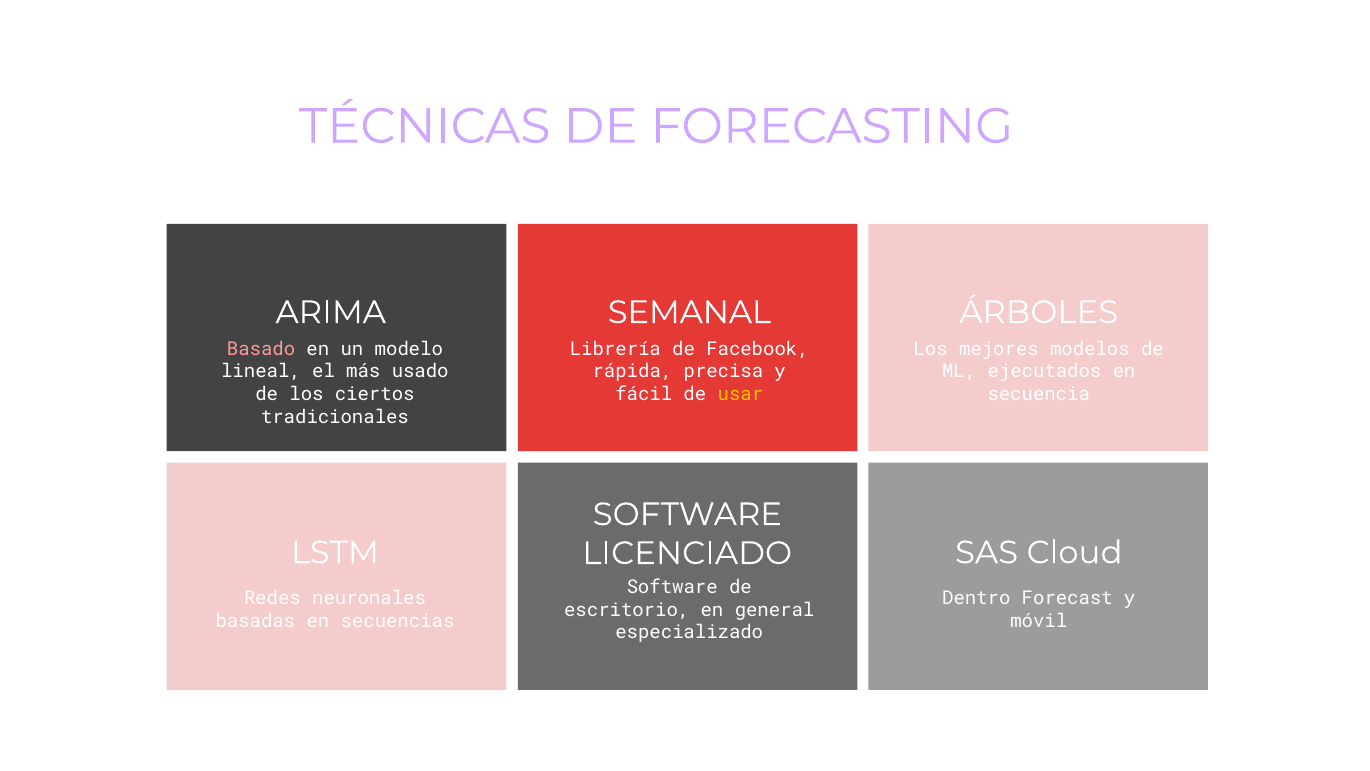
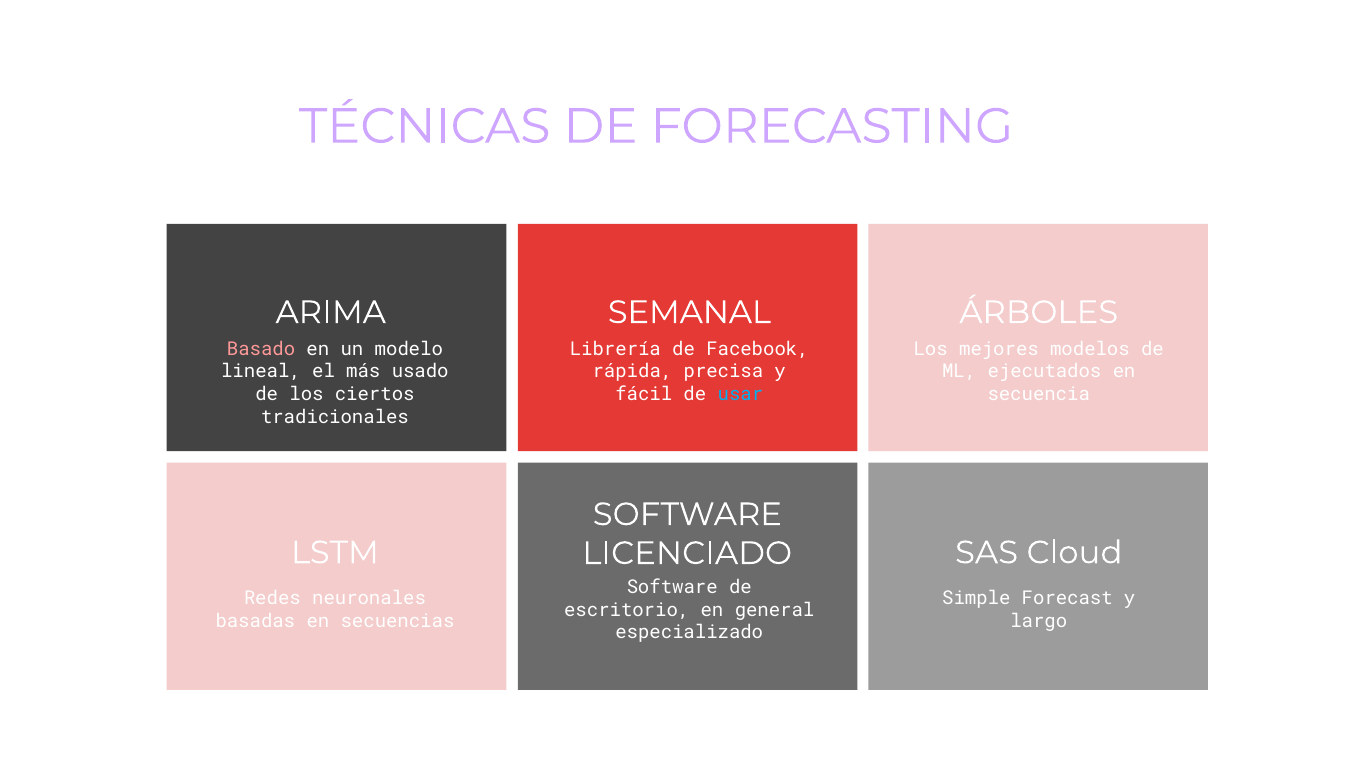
usar colour: yellow -> light blue (740, 394)
Dentro: Dentro -> Simple (976, 598)
móvil: móvil -> largo (1039, 621)
